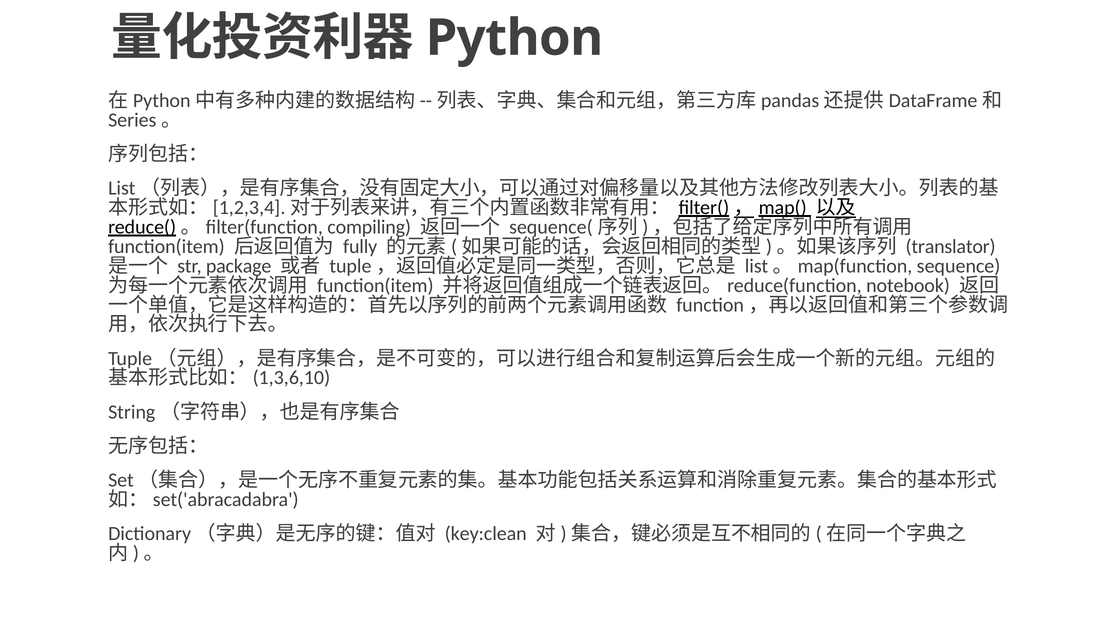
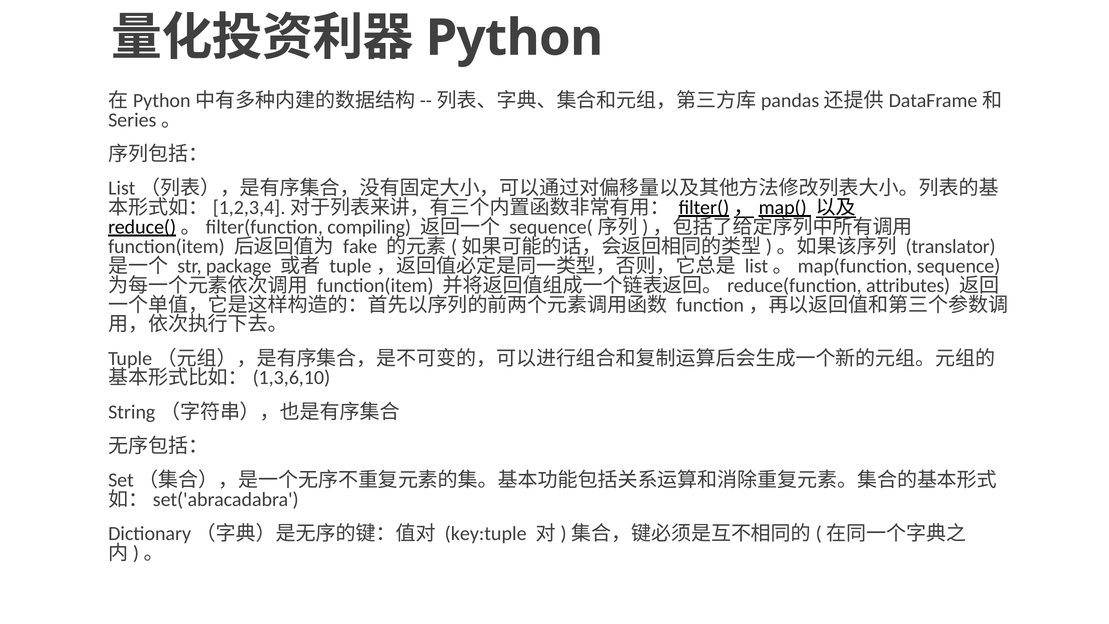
fully: fully -> fake (360, 246)
notebook: notebook -> attributes (908, 285)
key:clean: key:clean -> key:tuple (486, 533)
